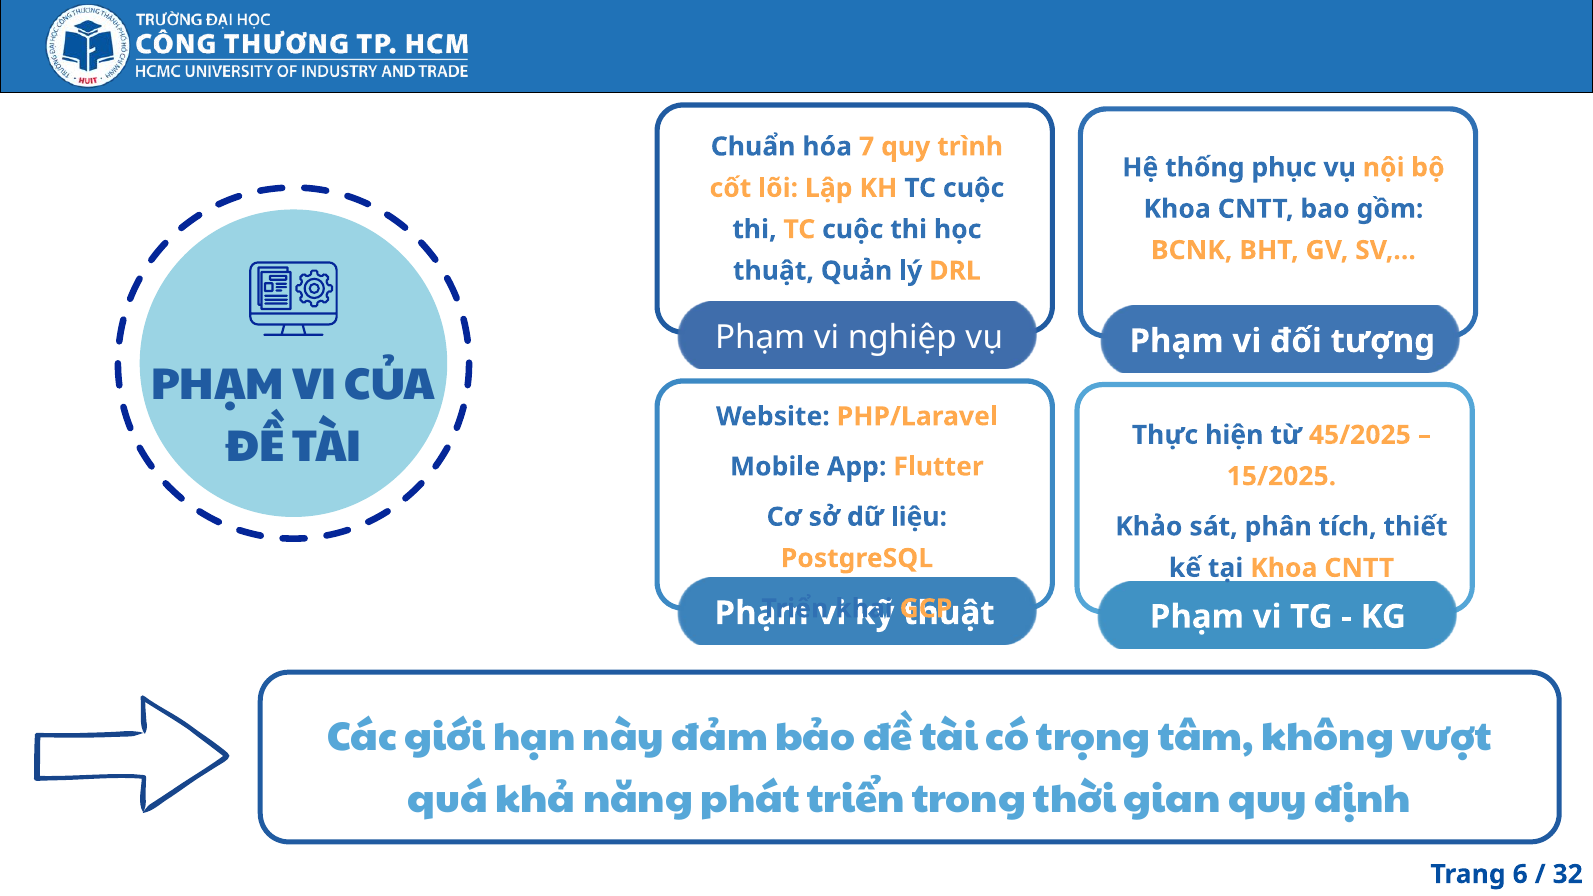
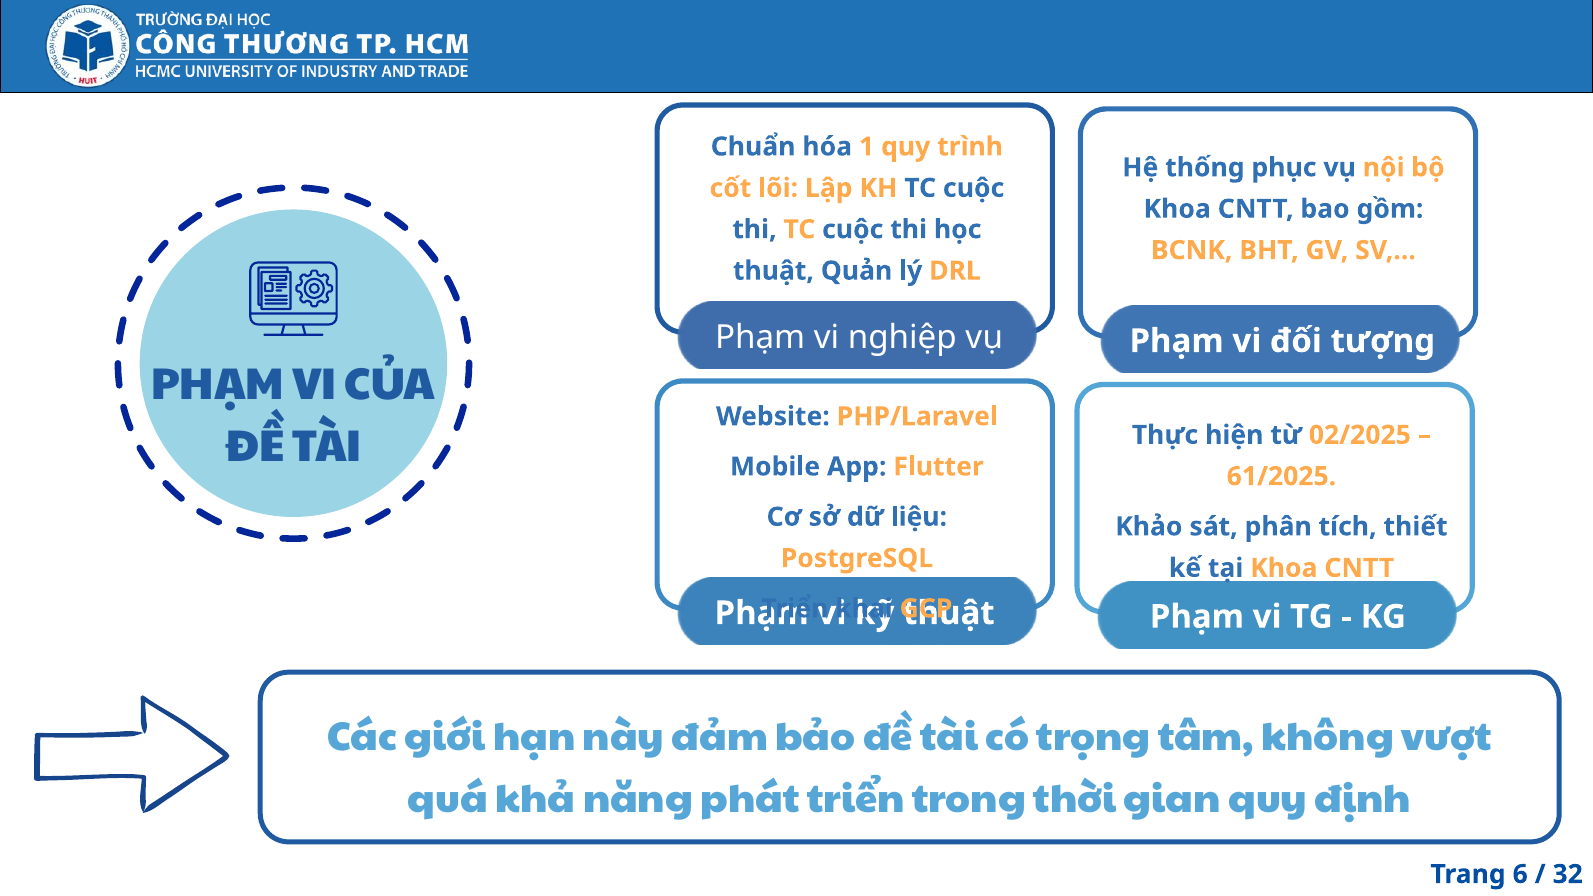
7: 7 -> 1 (867, 147)
45/2025: 45/2025 -> 02/2025 (1360, 435)
15/2025: 15/2025 -> 61/2025 (1281, 476)
